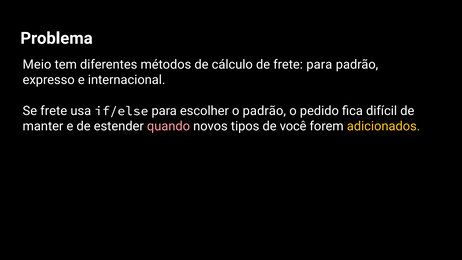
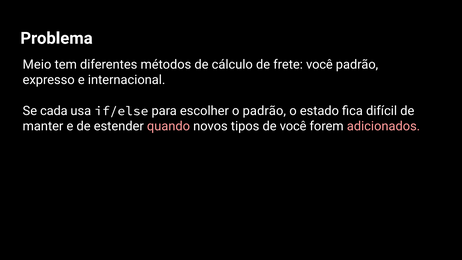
frete para: para -> você (319, 65)
Se frete: frete -> cada (54, 111)
pedido: pedido -> estado (319, 111)
adicionados colour: yellow -> pink (383, 126)
